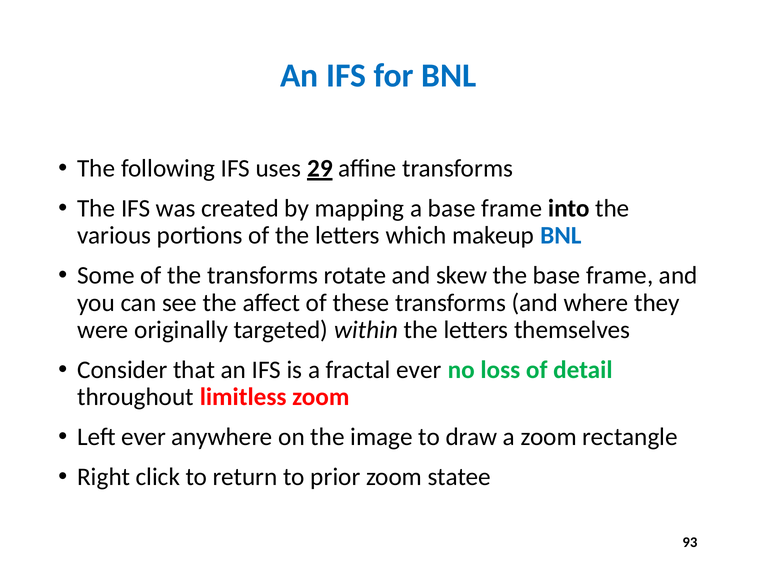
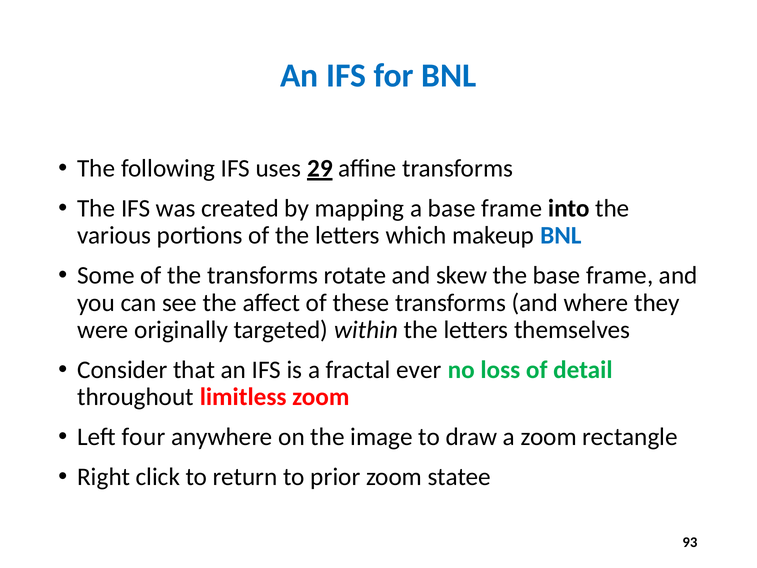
Left ever: ever -> four (143, 437)
